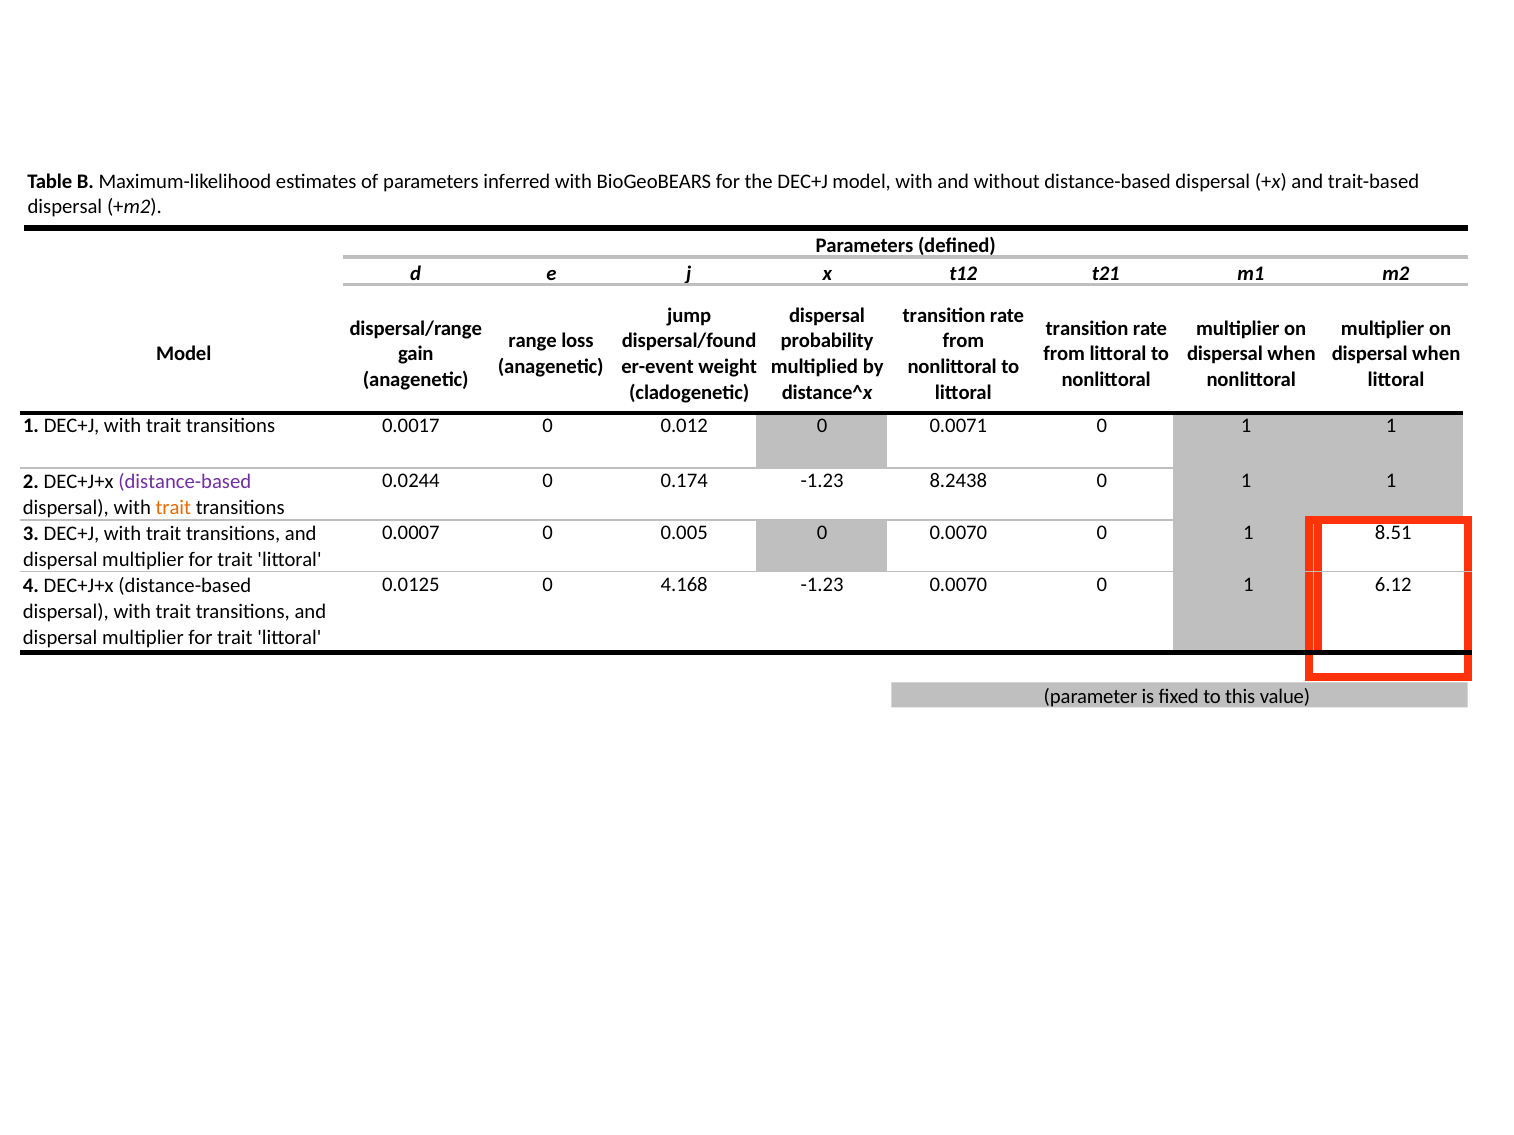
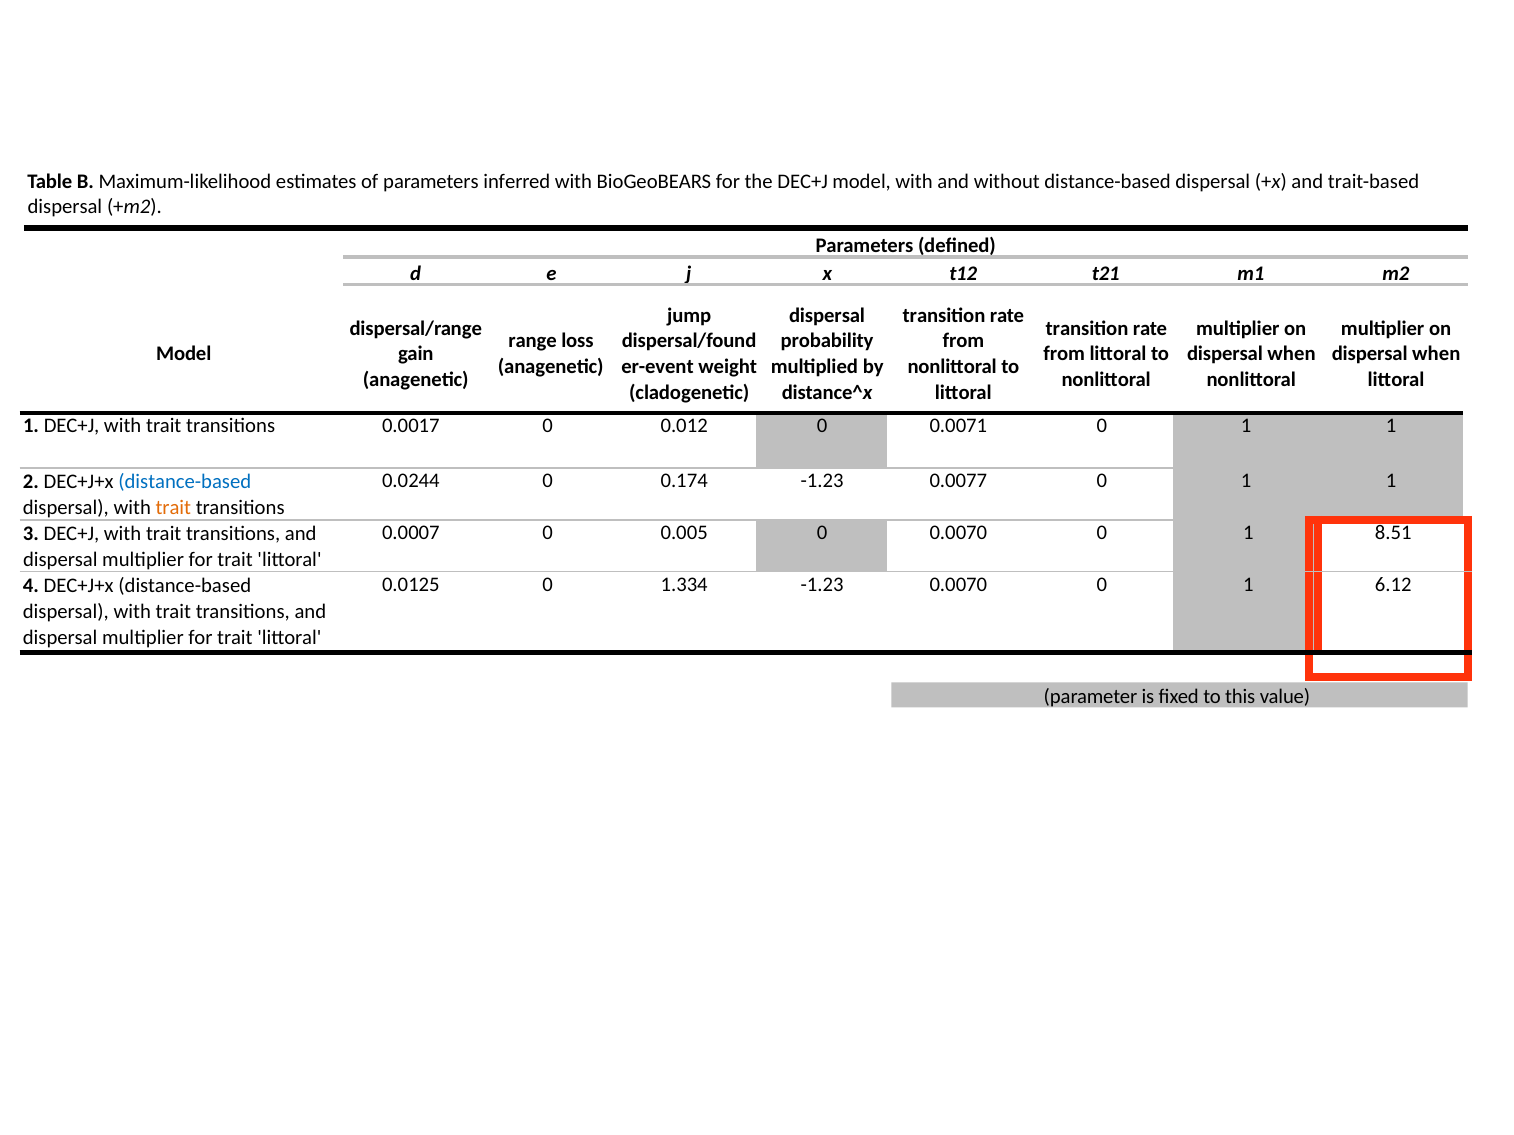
8.2438: 8.2438 -> 0.0077 (958, 481)
distance-based colour: purple -> blue (185, 482)
4.168: 4.168 -> 1.334 (684, 585)
